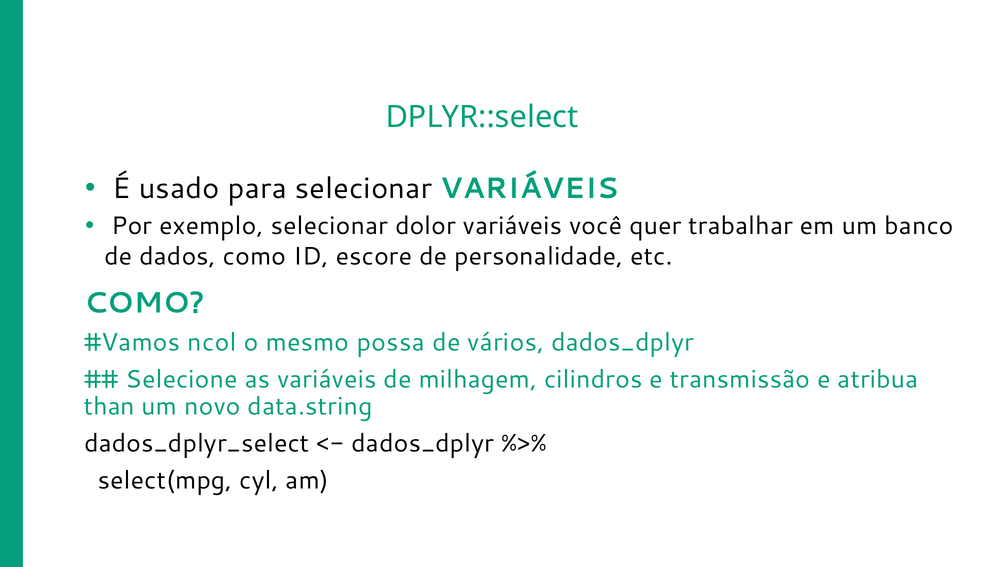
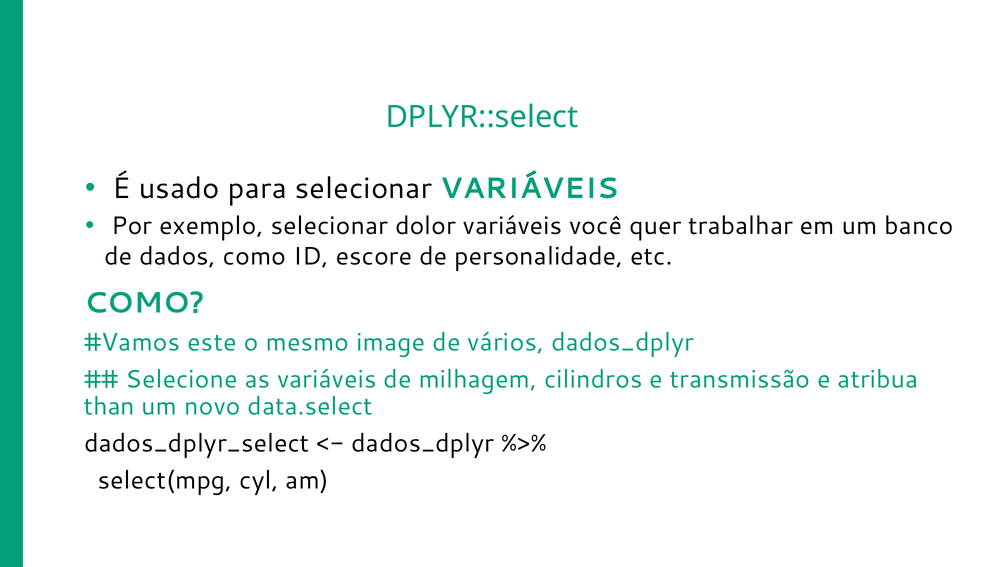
ncol: ncol -> este (212, 342)
possa: possa -> image (391, 342)
data.string: data.string -> data.select (310, 407)
